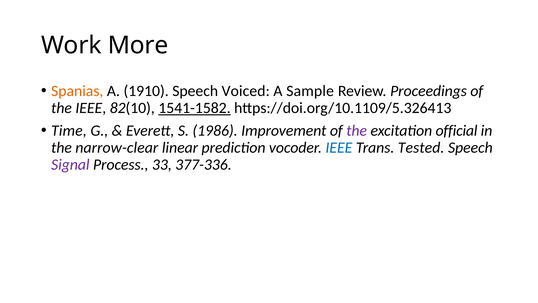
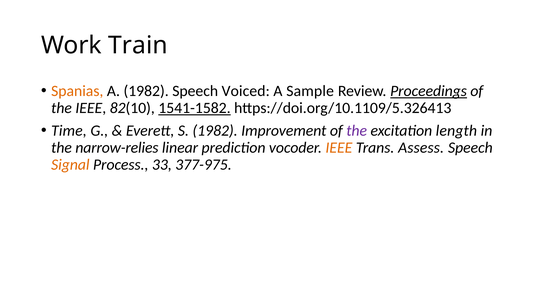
More: More -> Train (138, 45)
A 1910: 1910 -> 1982 (146, 91)
Proceedings underline: none -> present (429, 91)
S 1986: 1986 -> 1982 (215, 130)
official: official -> length (456, 130)
narrow-clear: narrow-clear -> narrow-relies (117, 147)
IEEE colour: blue -> orange (339, 147)
Tested: Tested -> Assess (421, 147)
Signal colour: purple -> orange (70, 164)
377-336: 377-336 -> 377-975 (204, 164)
